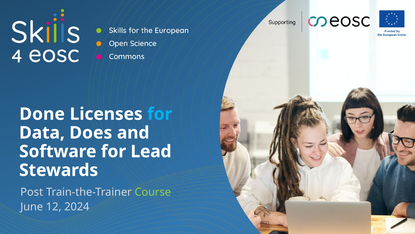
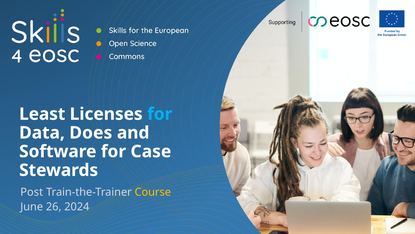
Done: Done -> Least (42, 114)
Lead: Lead -> Case (151, 151)
Course colour: light green -> yellow (153, 192)
12: 12 -> 26 (54, 206)
